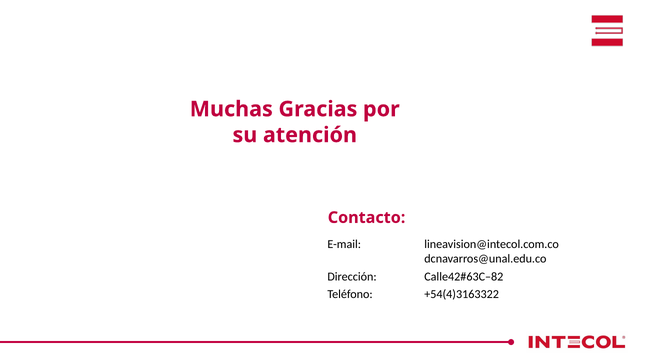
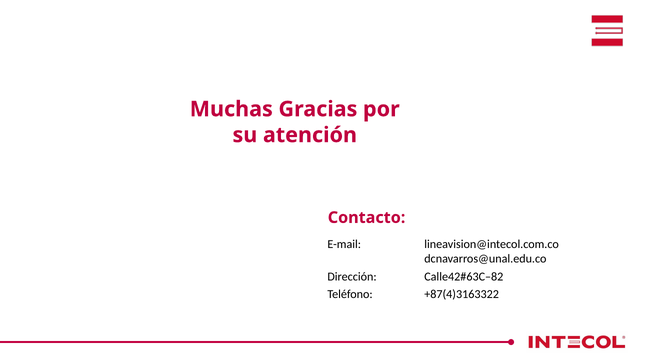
+54(4)3163322: +54(4)3163322 -> +87(4)3163322 (462, 294)
